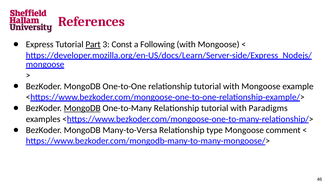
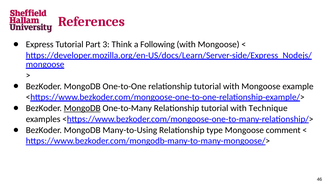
Part underline: present -> none (93, 44)
Const: Const -> Think (122, 44)
Paradigms: Paradigms -> Technique (268, 108)
Many-to-Versa: Many-to-Versa -> Many-to-Using (130, 130)
